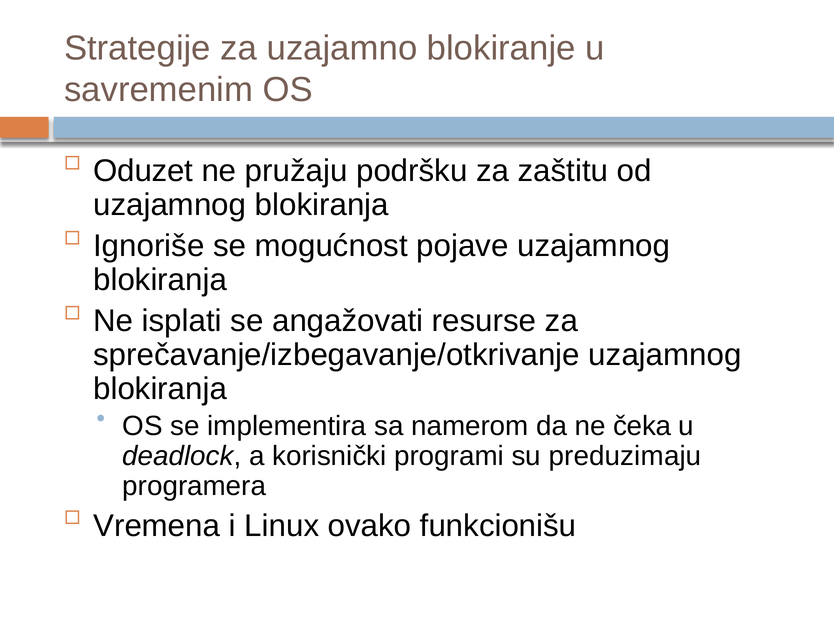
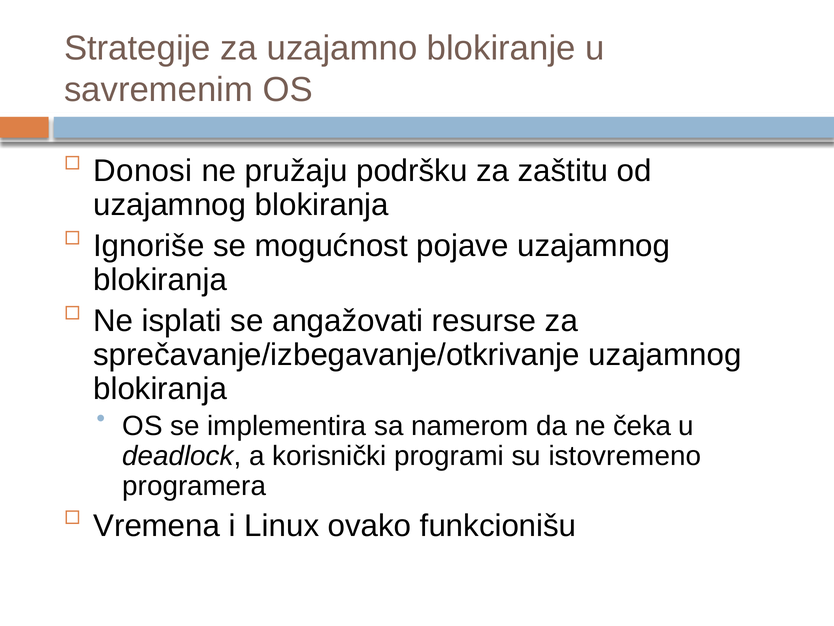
Oduzet: Oduzet -> Donosi (143, 171)
preduzimaju: preduzimaju -> istovremeno (625, 456)
